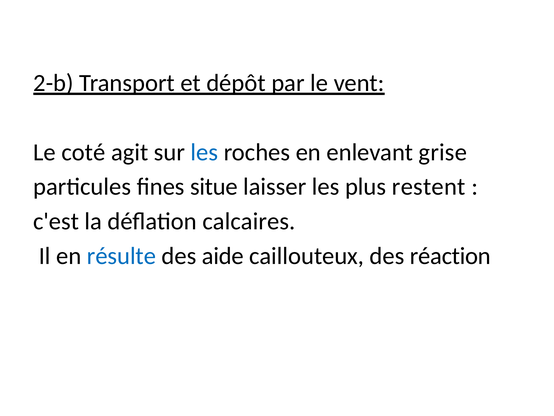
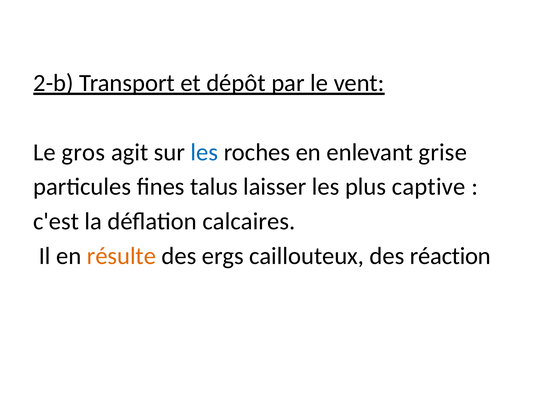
coté: coté -> gros (83, 152)
situe: situe -> talus (214, 187)
restent: restent -> captive (429, 187)
résulte colour: blue -> orange (121, 256)
aide: aide -> ergs (223, 256)
